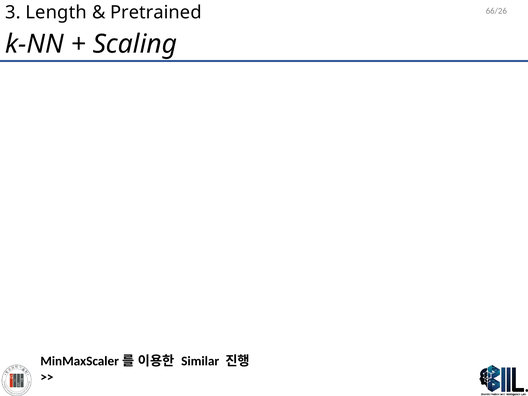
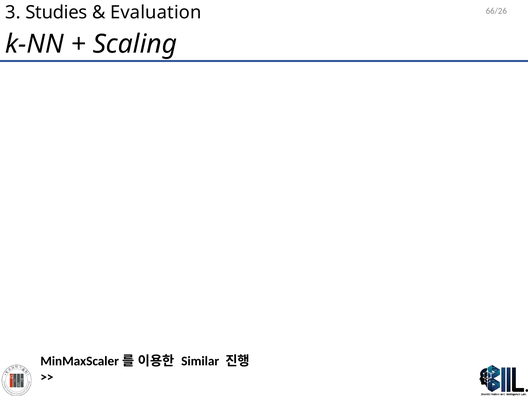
Length: Length -> Studies (56, 12)
Pretrained: Pretrained -> Evaluation (156, 12)
